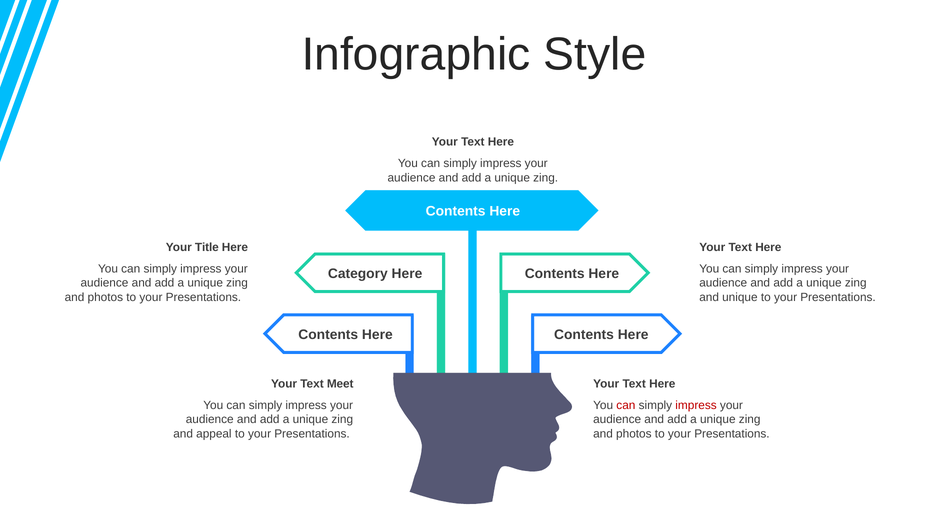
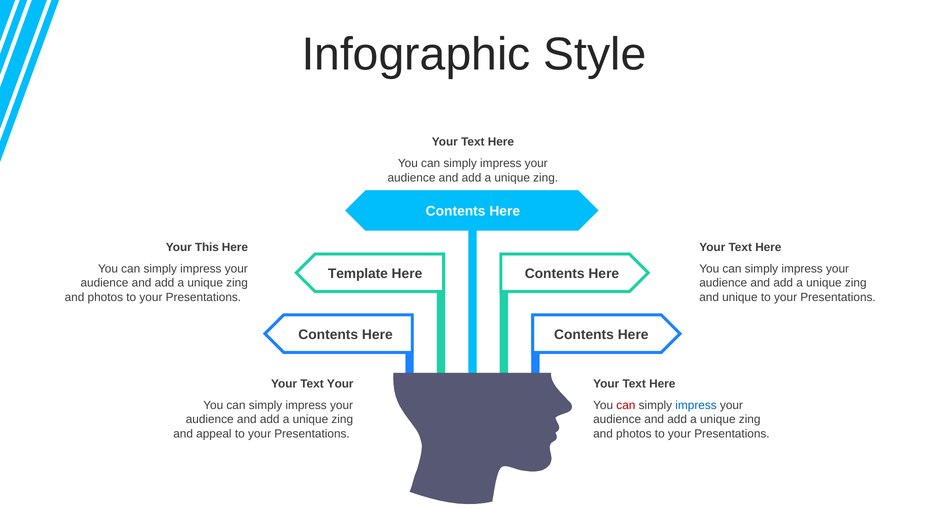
Title: Title -> This (207, 247)
Category: Category -> Template (358, 274)
Text Meet: Meet -> Your (340, 384)
impress colour: red -> blue (696, 405)
